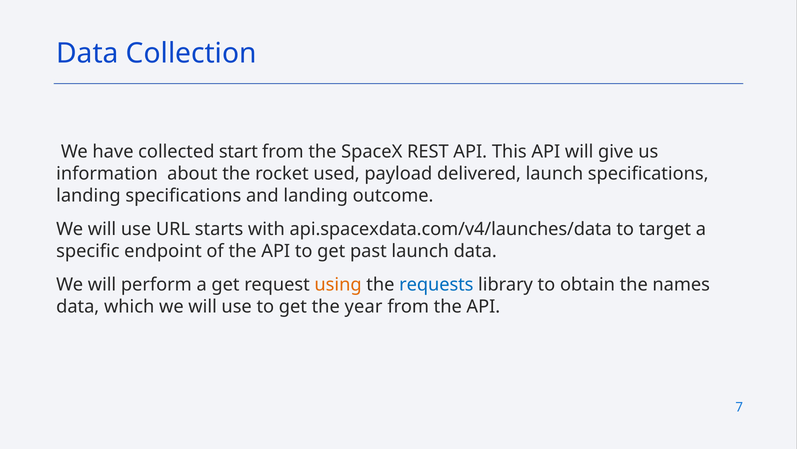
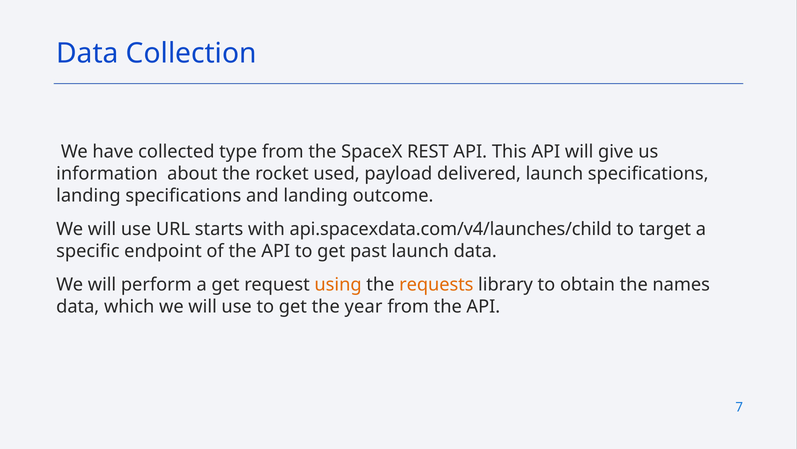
start: start -> type (238, 152)
api.spacexdata.com/v4/launches/data: api.spacexdata.com/v4/launches/data -> api.spacexdata.com/v4/launches/child (451, 229)
requests colour: blue -> orange (436, 284)
